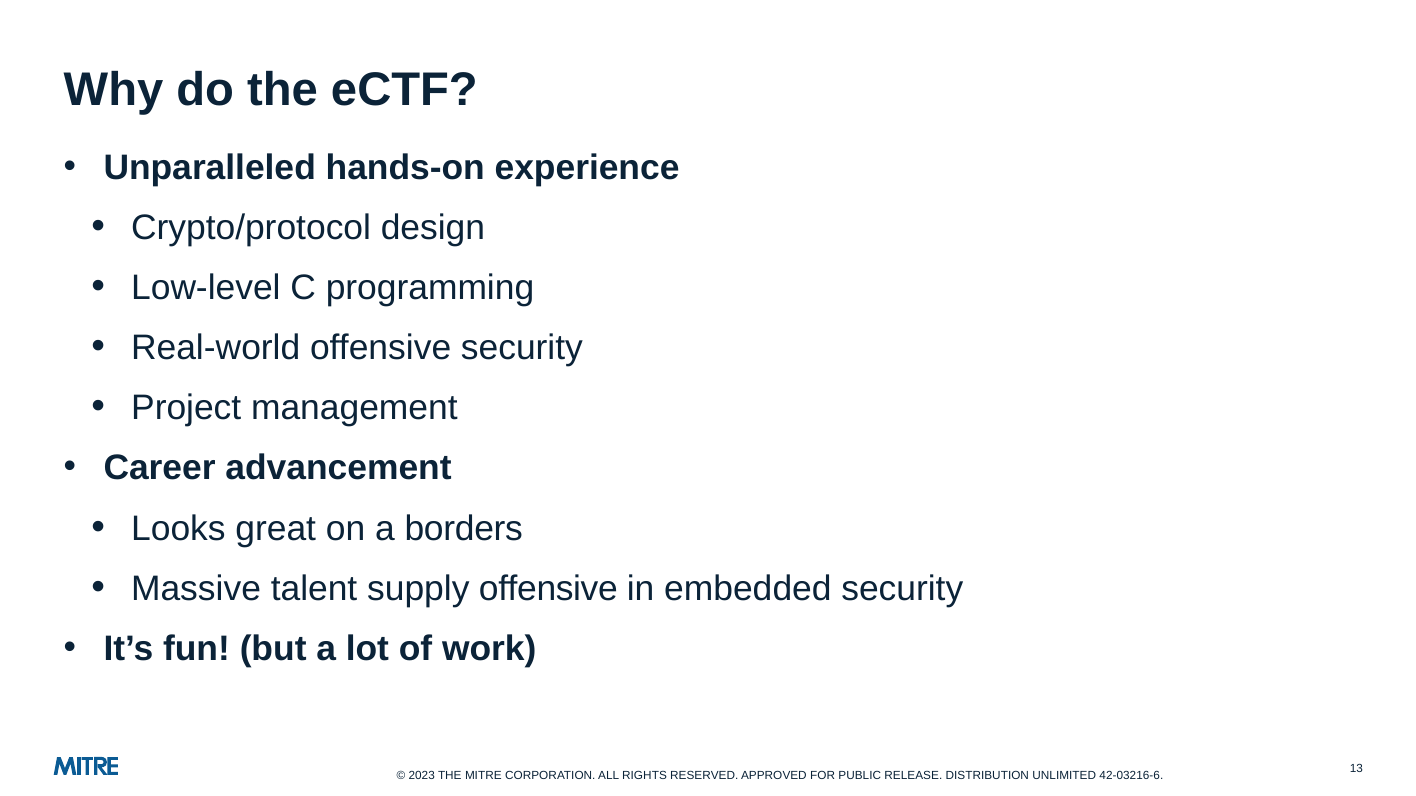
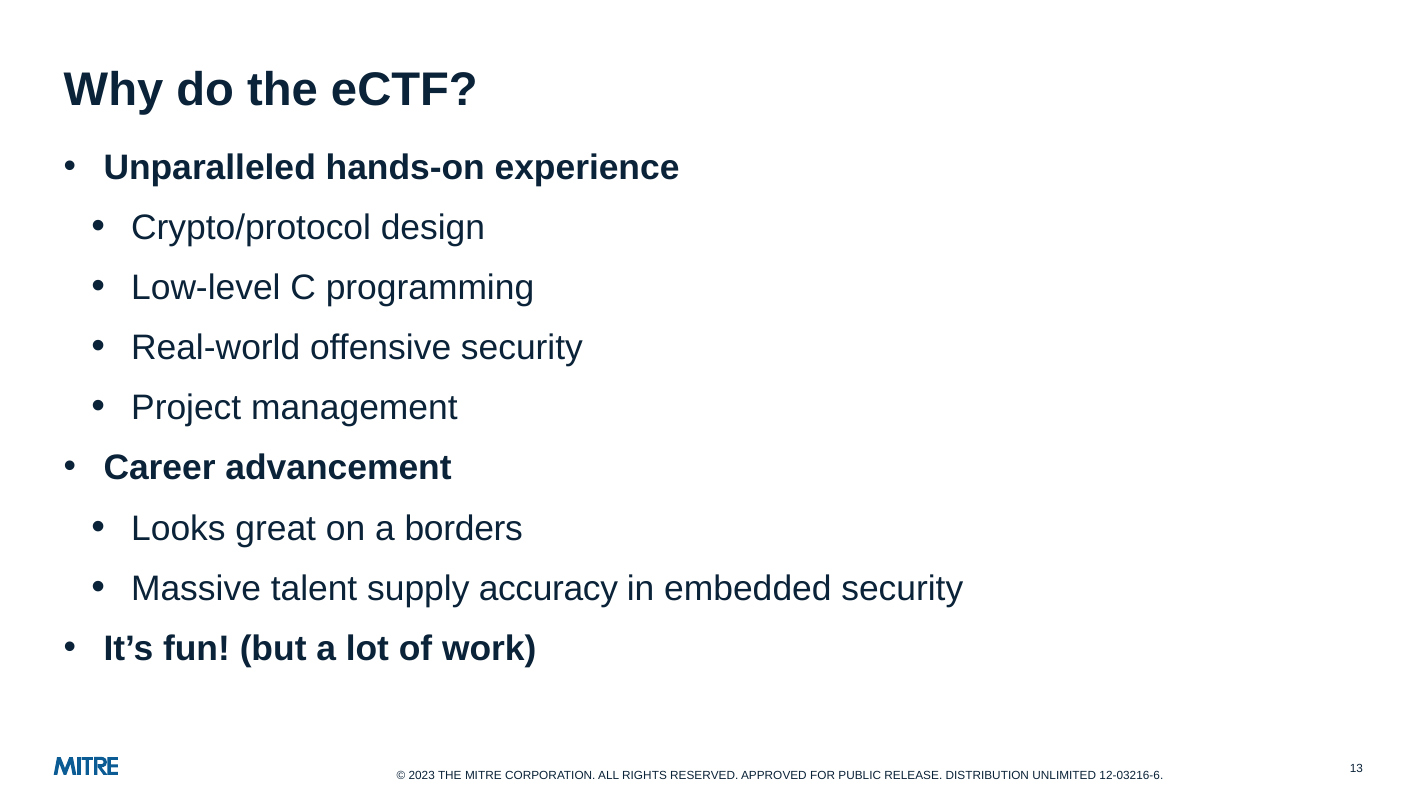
supply offensive: offensive -> accuracy (548, 589)
42-03216-6: 42-03216-6 -> 12-03216-6 (1131, 776)
